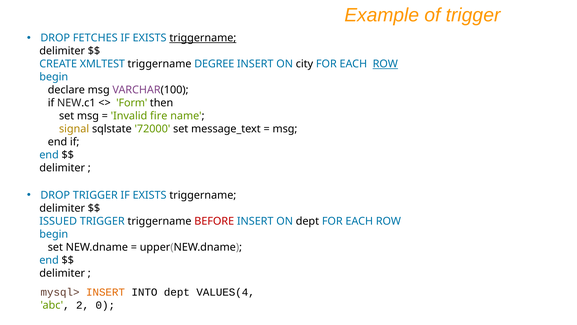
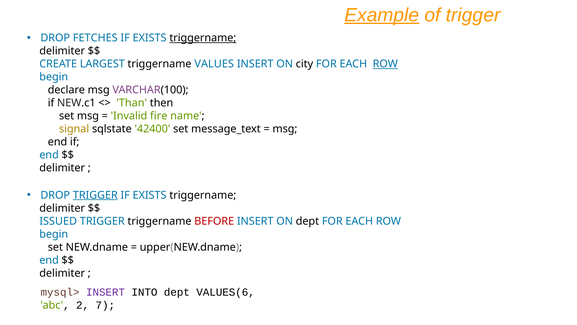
Example underline: none -> present (382, 15)
XMLTEST: XMLTEST -> LARGEST (102, 64)
DEGREE: DEGREE -> VALUES (214, 64)
Form: Form -> Than (132, 103)
72000: 72000 -> 42400 (152, 129)
TRIGGER underline: none -> present (95, 195)
INSERT colour: orange -> purple (105, 292)
VALUES(4: VALUES(4 -> VALUES(6 (226, 292)
0: 0 -> 7 (105, 305)
